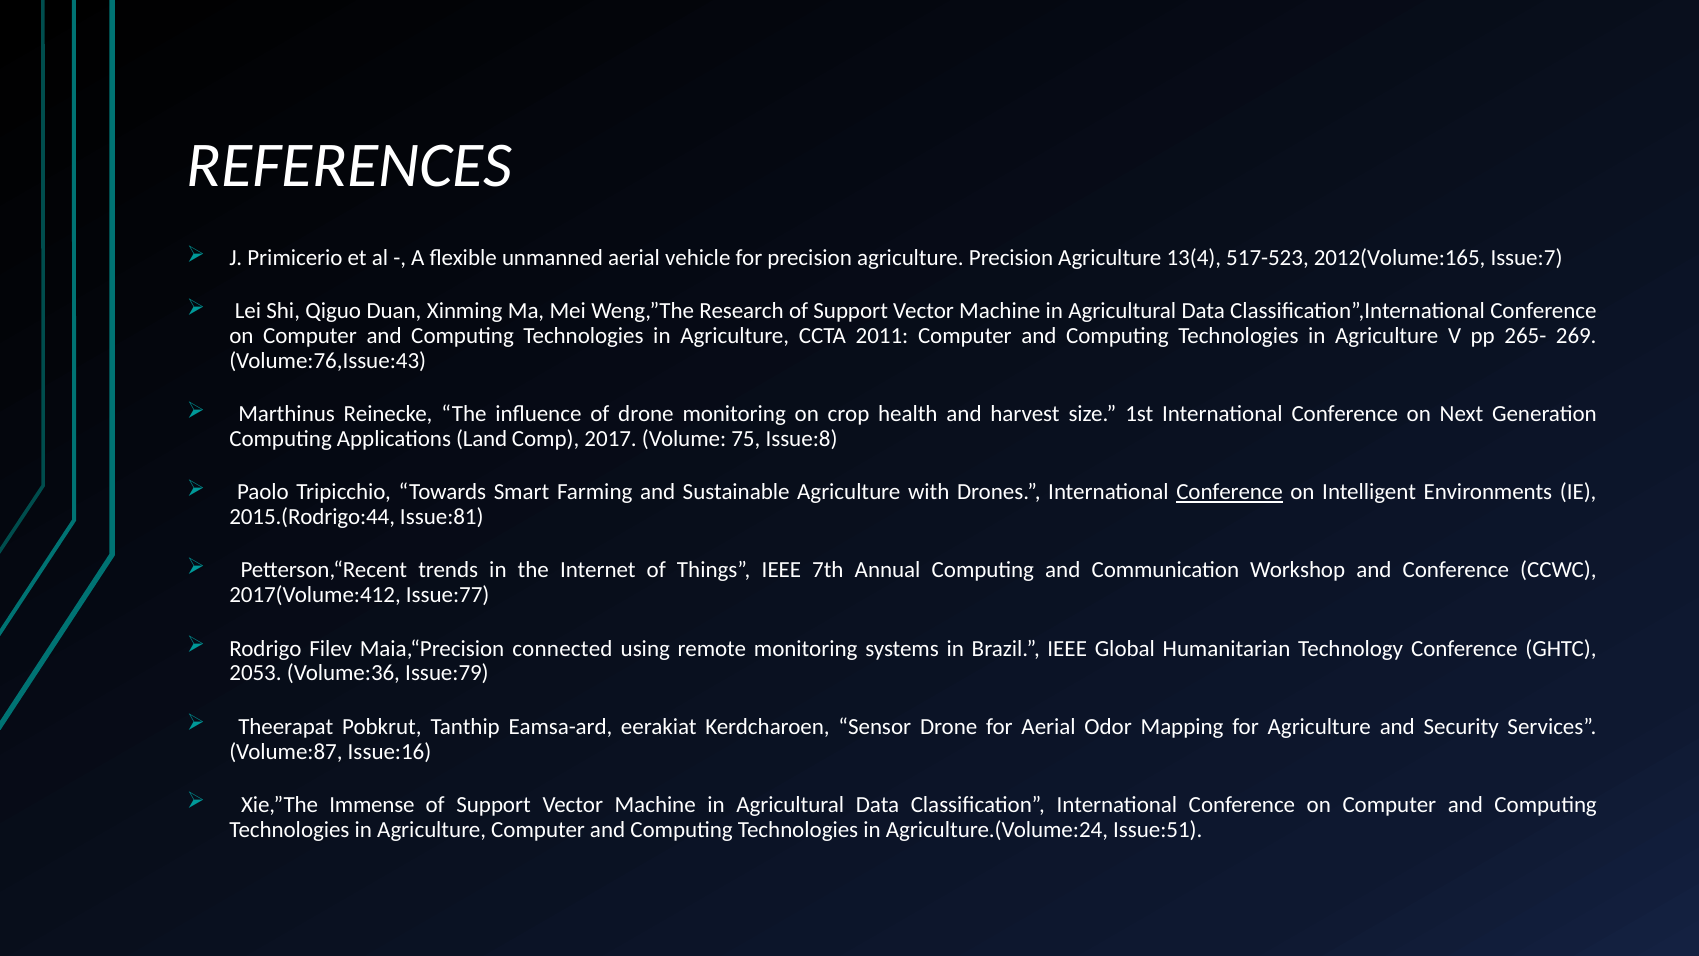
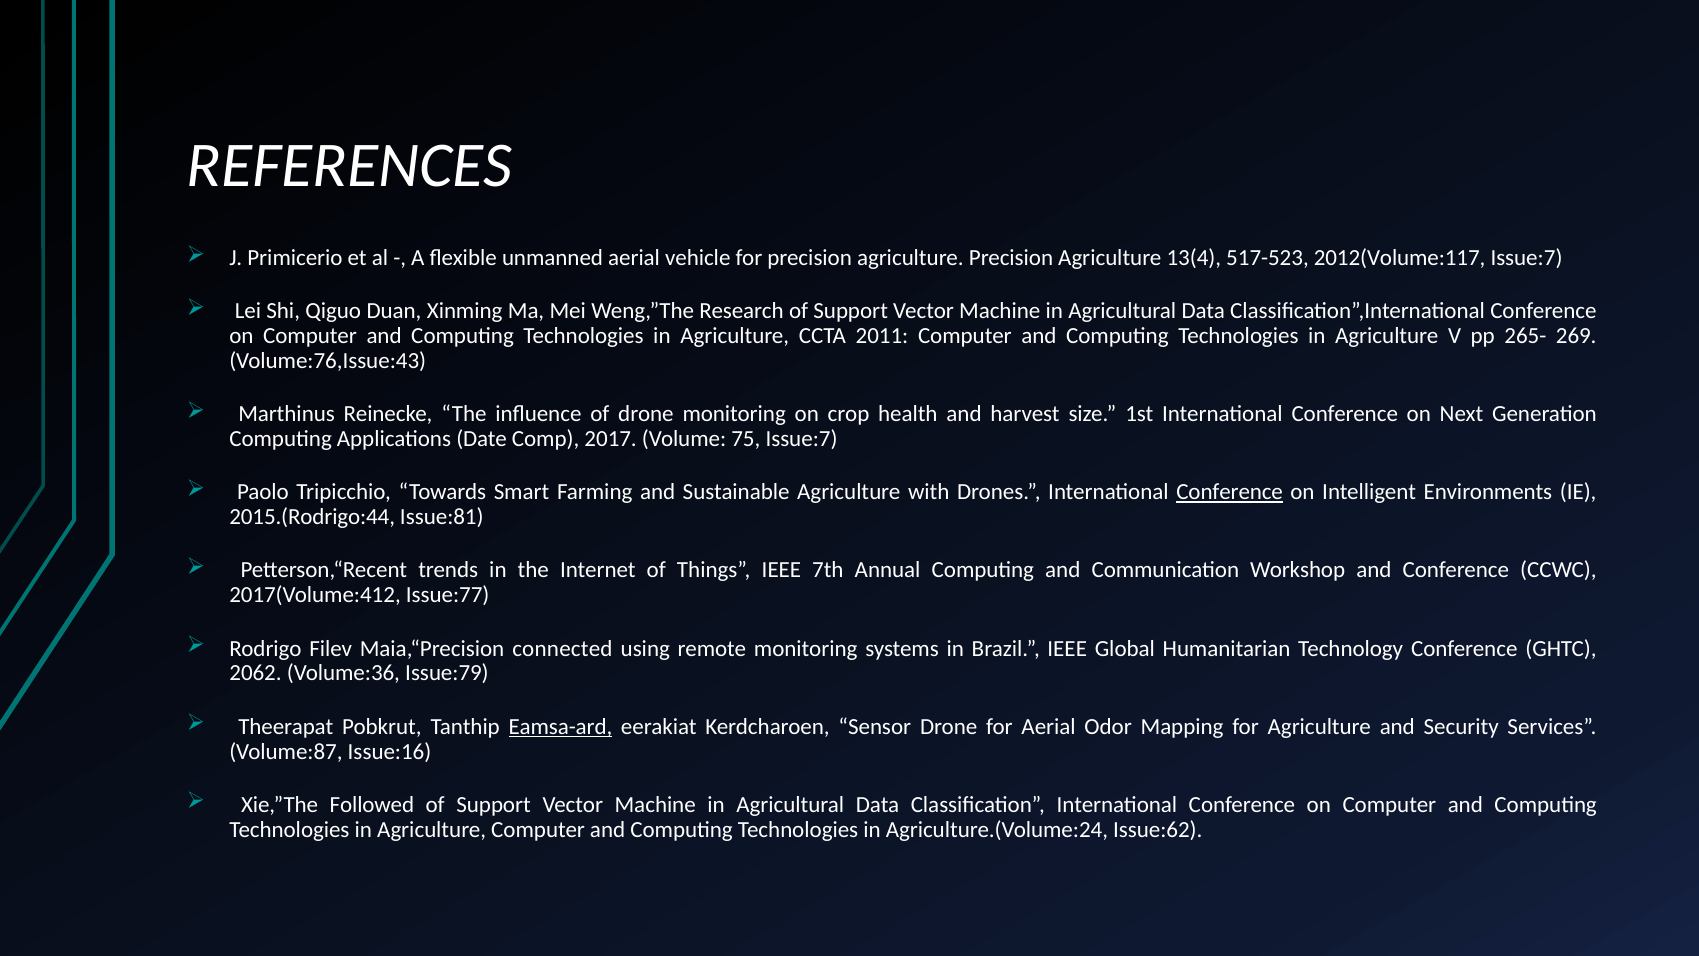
2012(Volume:165: 2012(Volume:165 -> 2012(Volume:117 (1400, 258)
Land: Land -> Date (482, 439)
75 Issue:8: Issue:8 -> Issue:7 (802, 439)
2053: 2053 -> 2062 (256, 673)
Eamsa-ard underline: none -> present (560, 726)
Immense: Immense -> Followed (372, 805)
Issue:51: Issue:51 -> Issue:62 (1158, 829)
